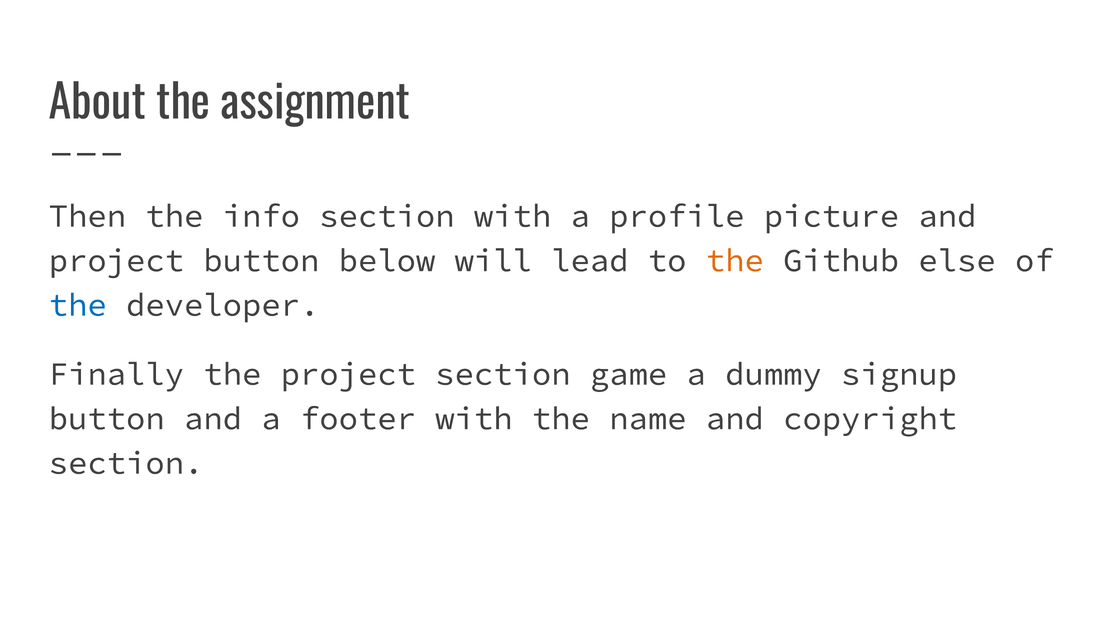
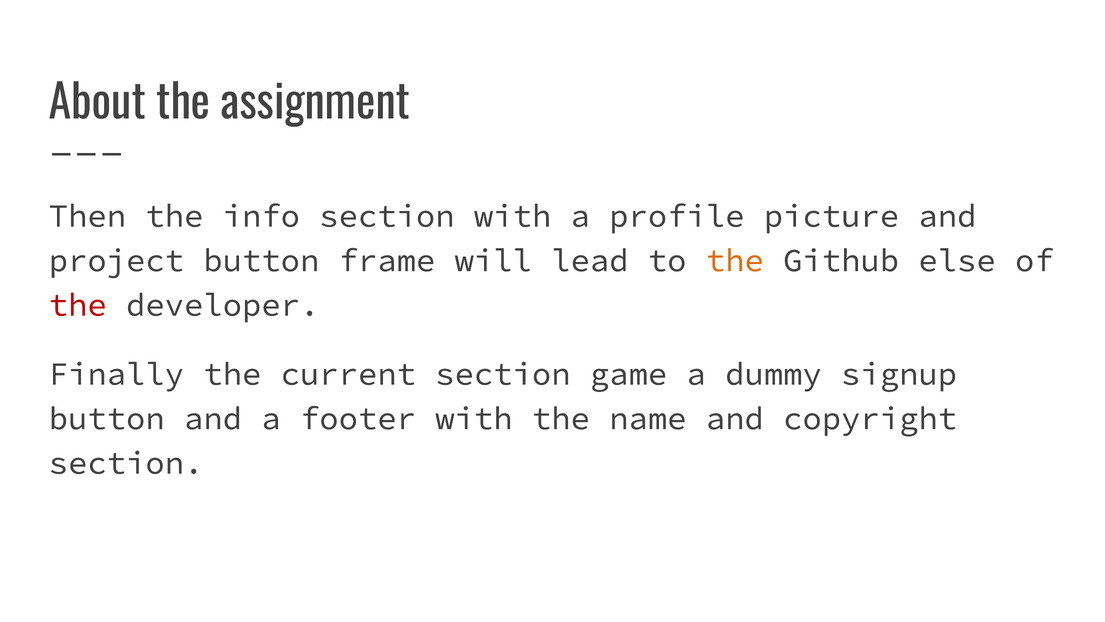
below: below -> frame (387, 260)
the colour: blue -> red (78, 305)
the project: project -> current (348, 374)
